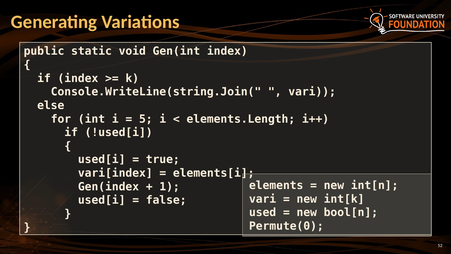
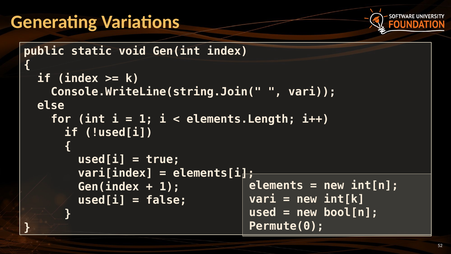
5: 5 -> 1 (146, 119)
